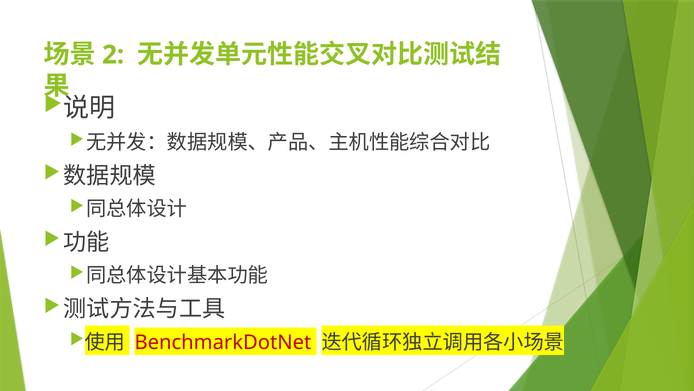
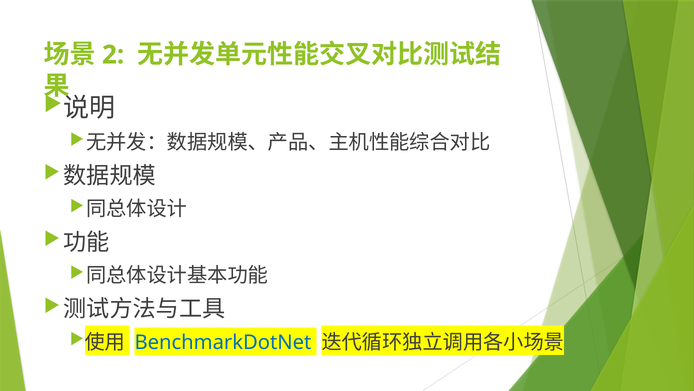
BenchmarkDotNet colour: red -> blue (223, 342)
